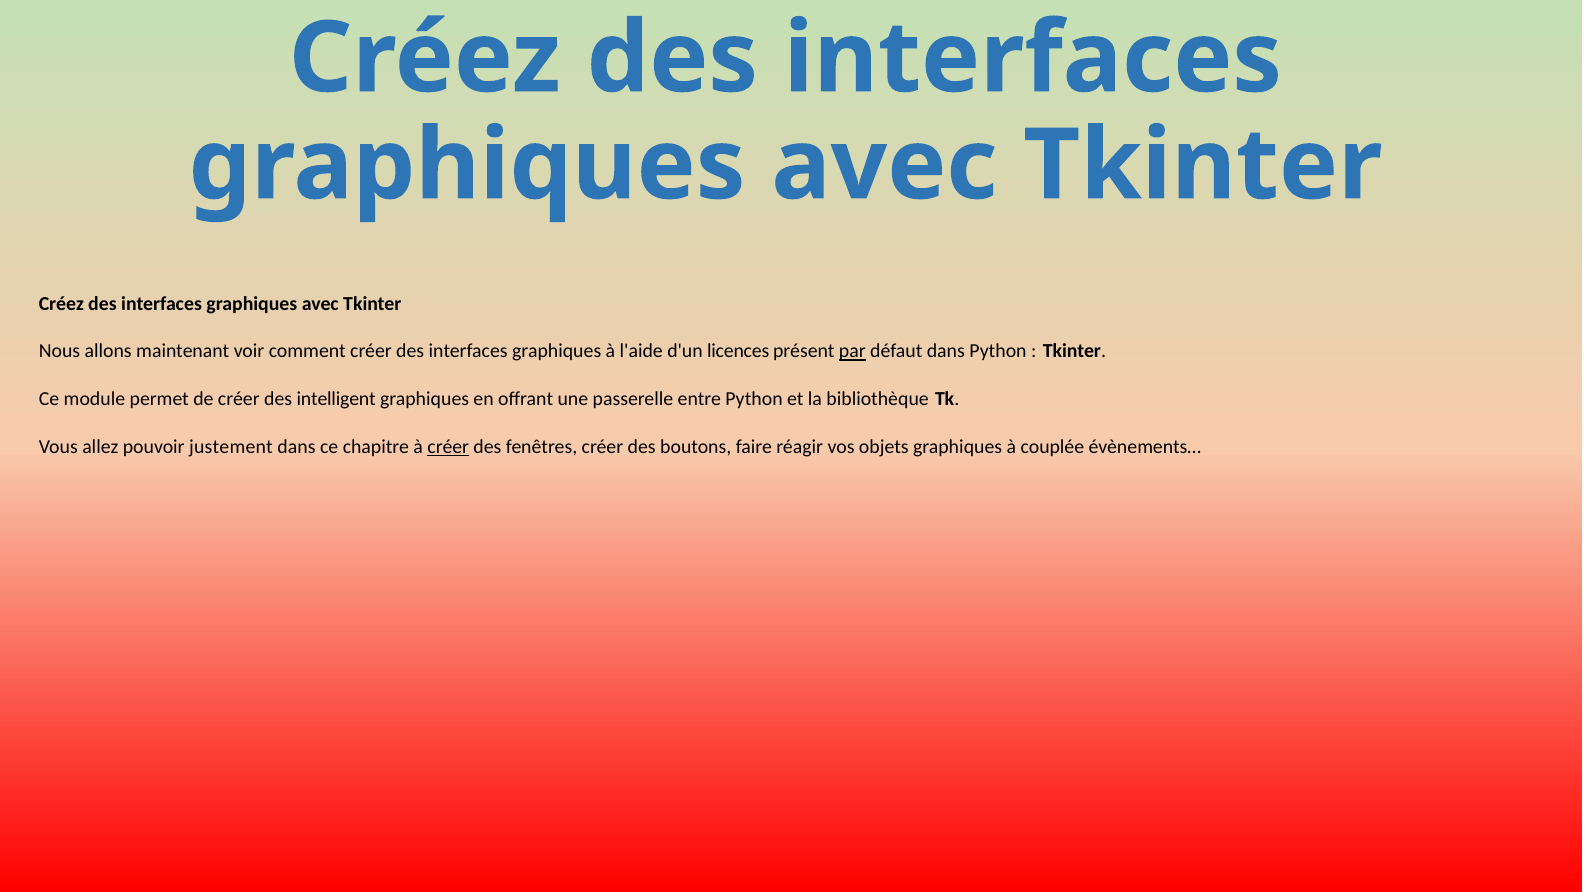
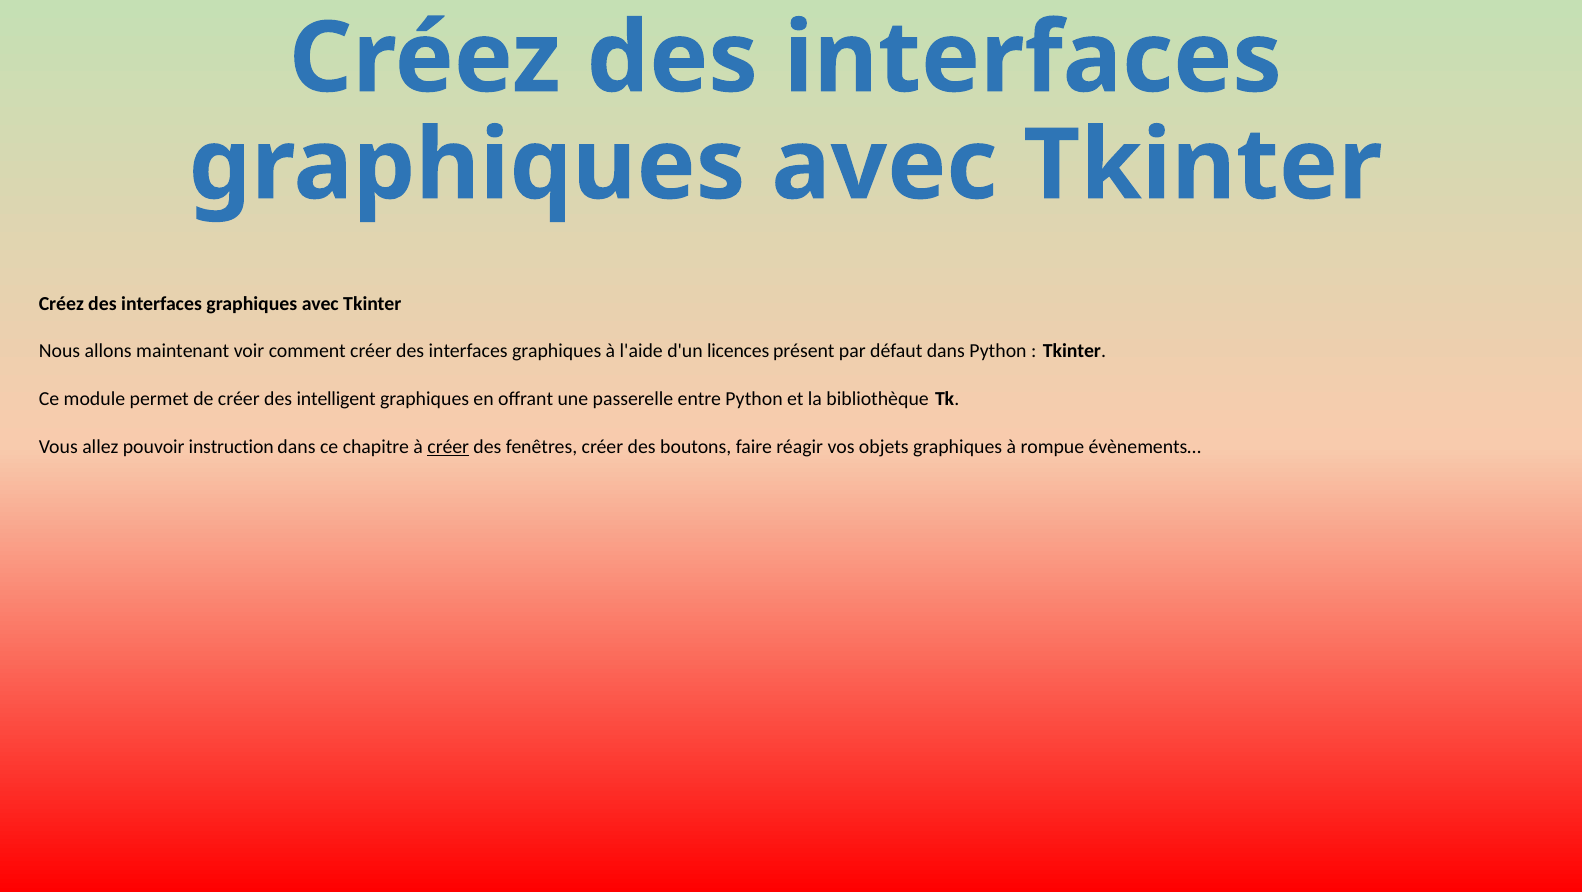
par underline: present -> none (852, 351)
justement: justement -> instruction (231, 447)
couplée: couplée -> rompue (1052, 447)
